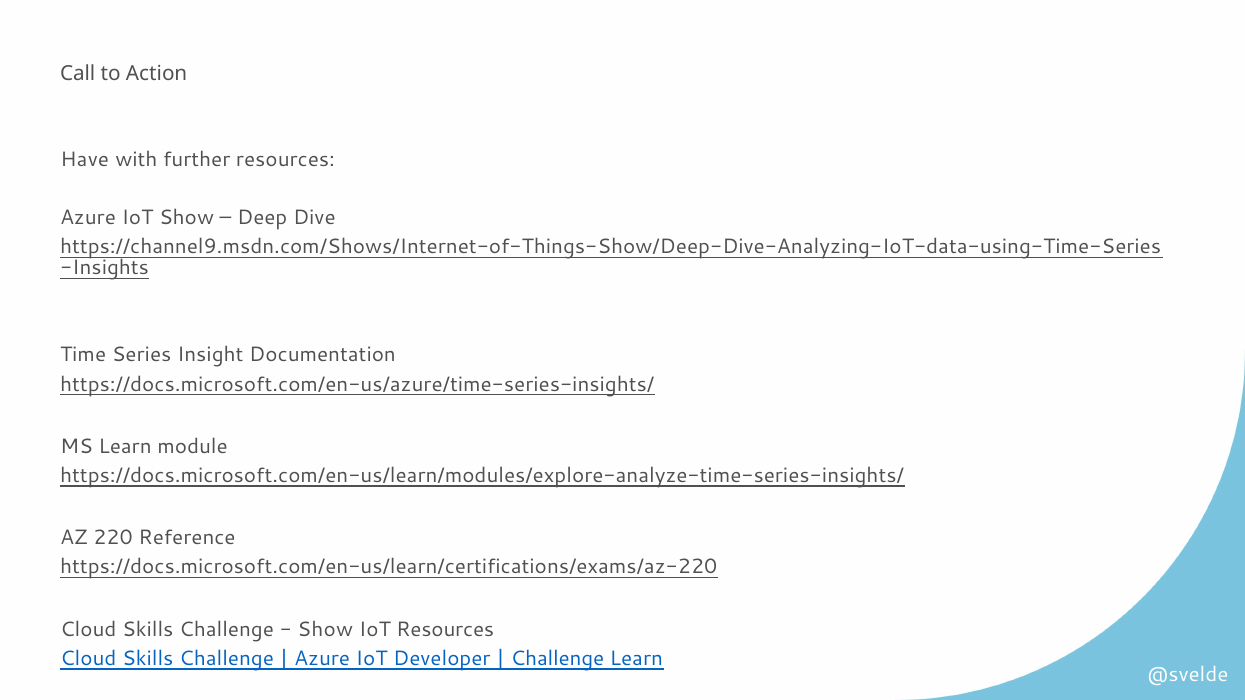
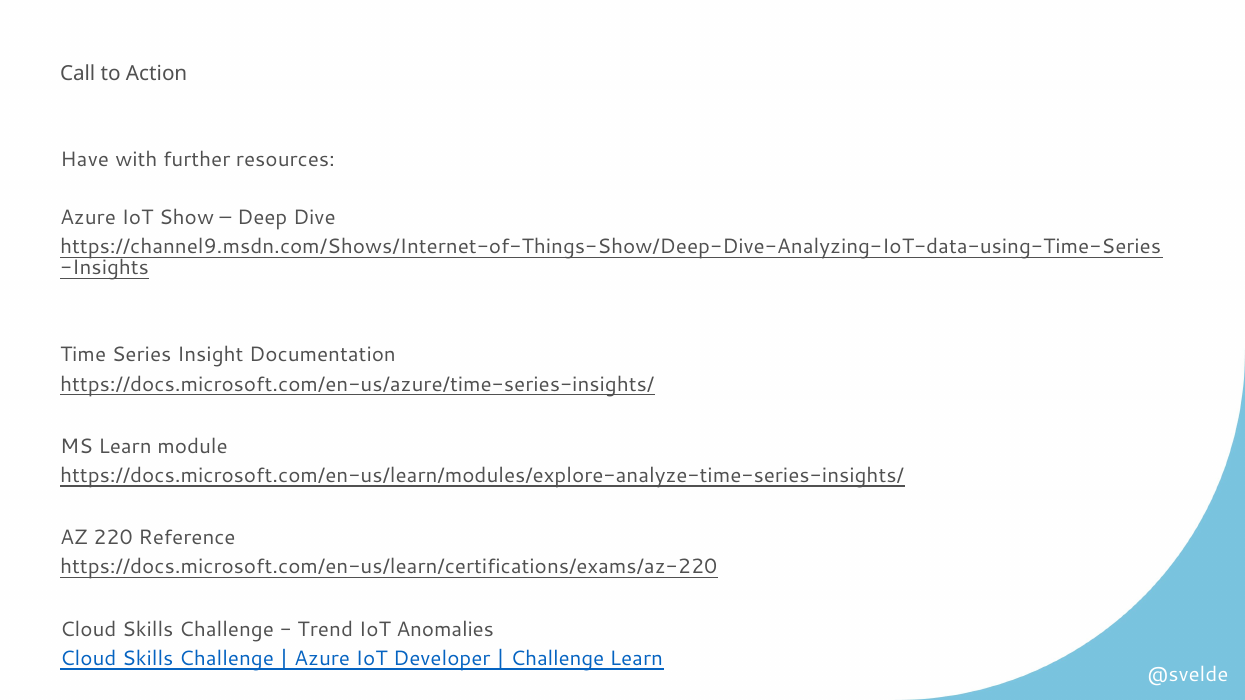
Show: Show -> Trend (325, 630)
IoT Resources: Resources -> Anomalies (445, 630)
